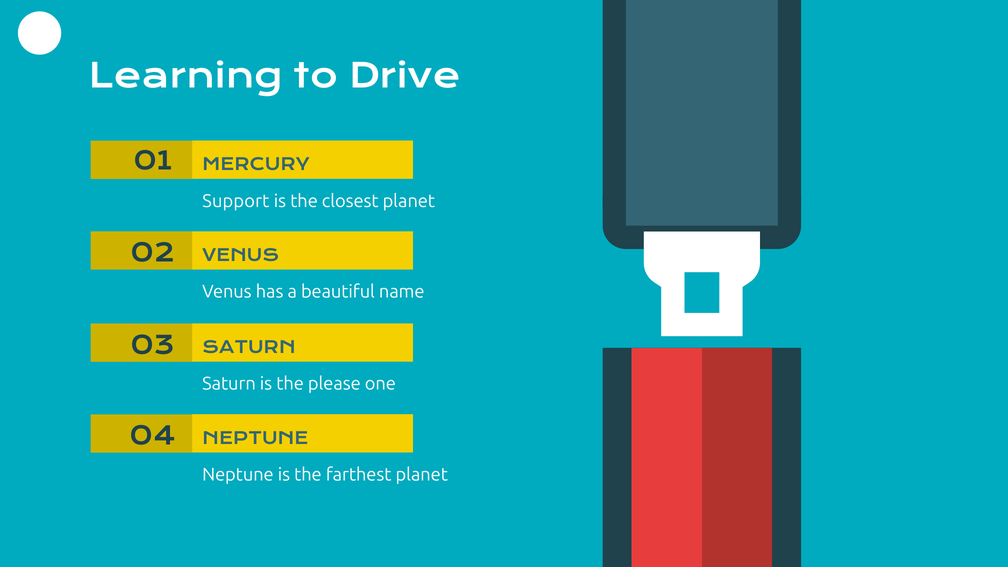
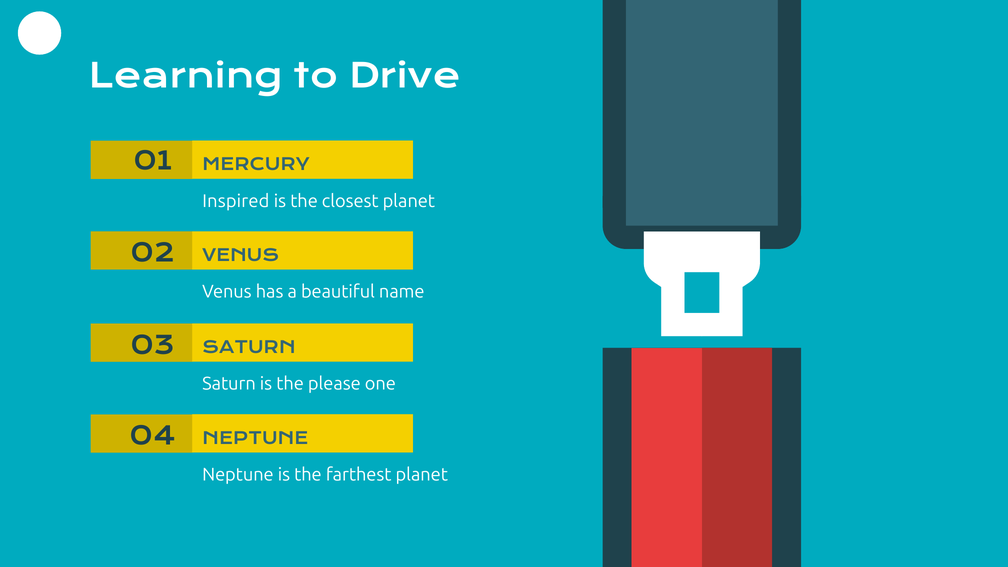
Support: Support -> Inspired (236, 201)
